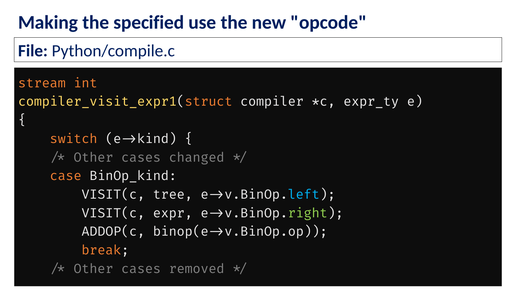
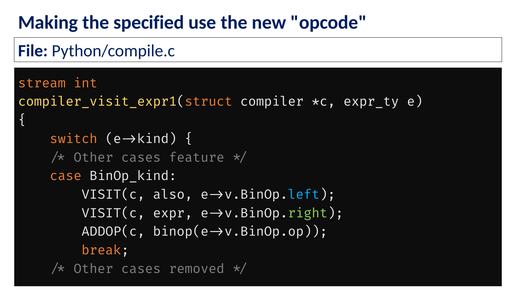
changed: changed -> feature (197, 158)
tree: tree -> also (173, 195)
